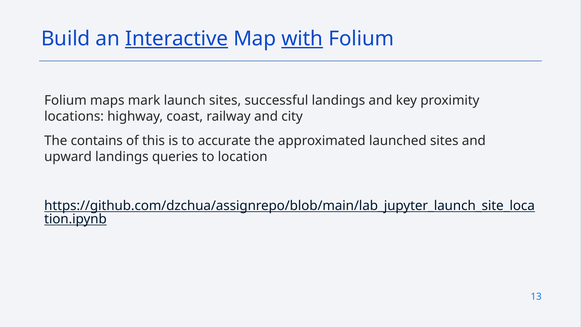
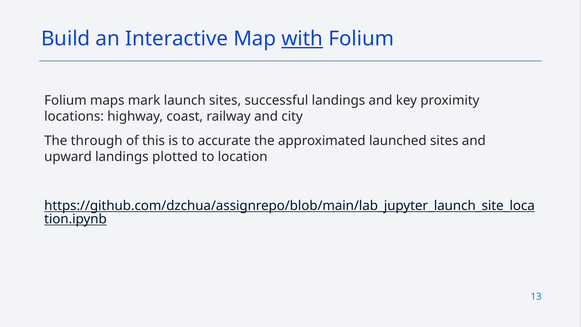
Interactive underline: present -> none (177, 39)
contains: contains -> through (97, 141)
queries: queries -> plotted (175, 157)
